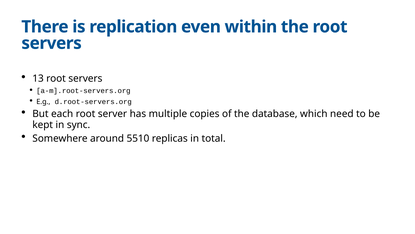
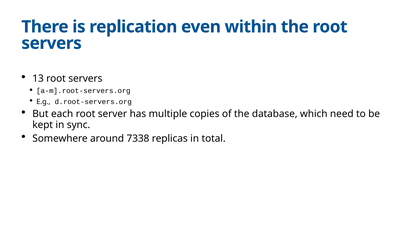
5510: 5510 -> 7338 (138, 138)
